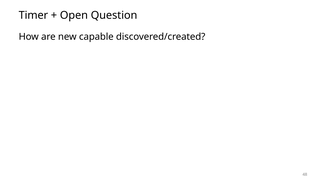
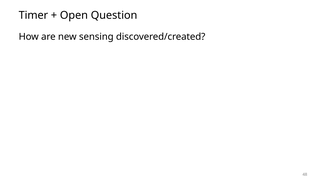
capable: capable -> sensing (96, 37)
